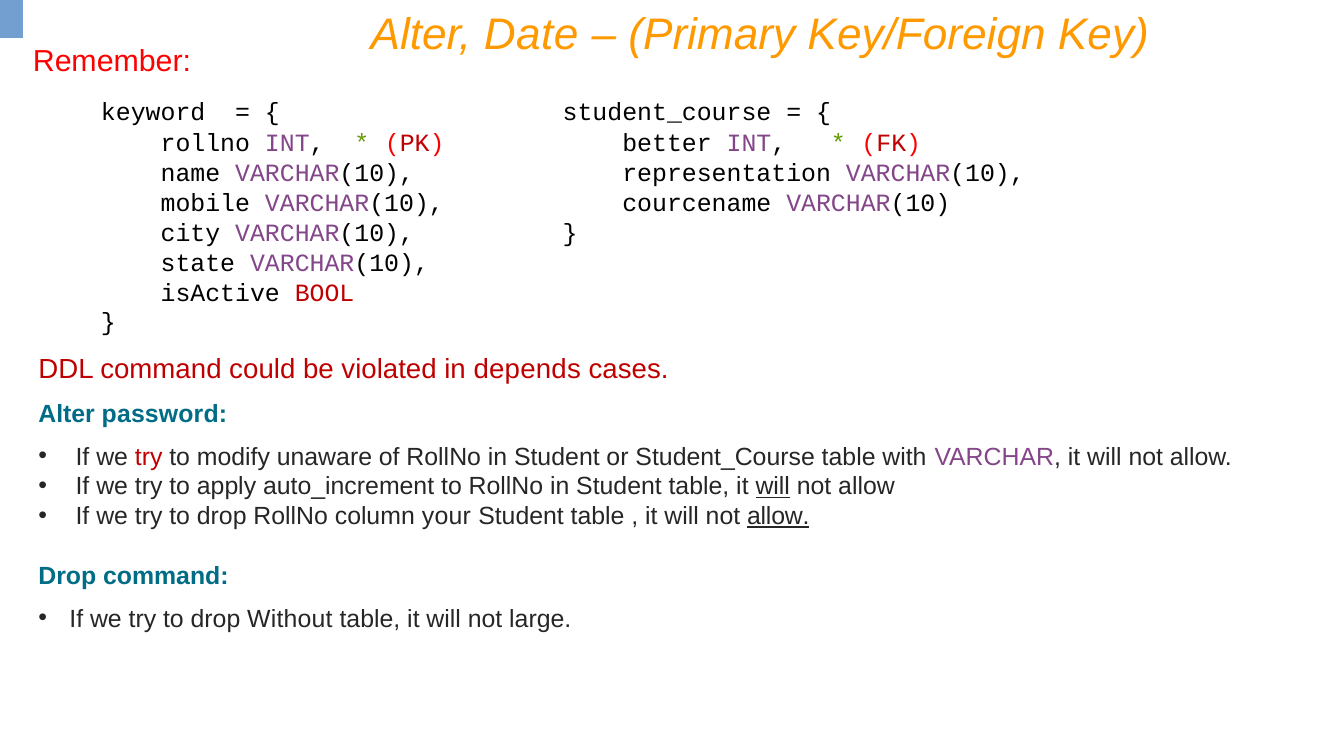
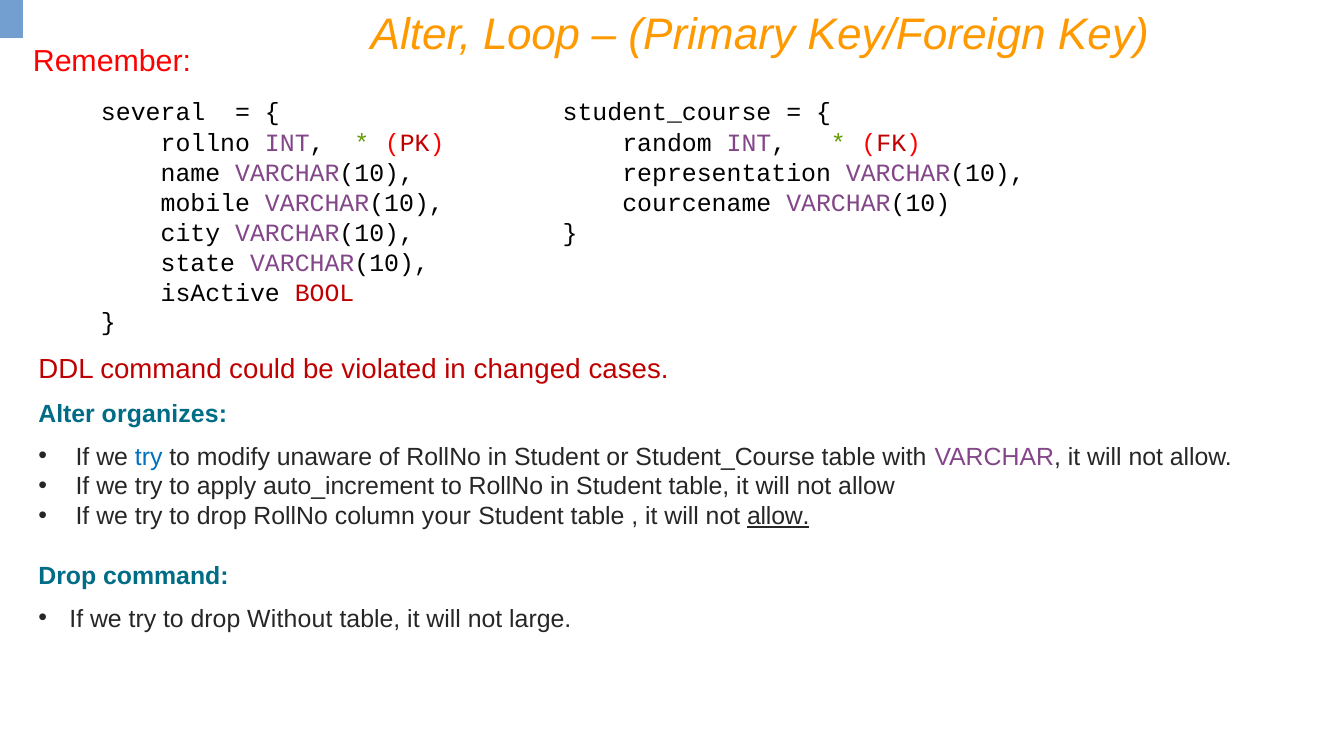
Date: Date -> Loop (532, 34)
keyword: keyword -> several (153, 112)
better: better -> random (667, 144)
depends: depends -> changed (527, 369)
password: password -> organizes (164, 414)
try colour: red -> blue (149, 457)
will underline: present -> none (773, 487)
